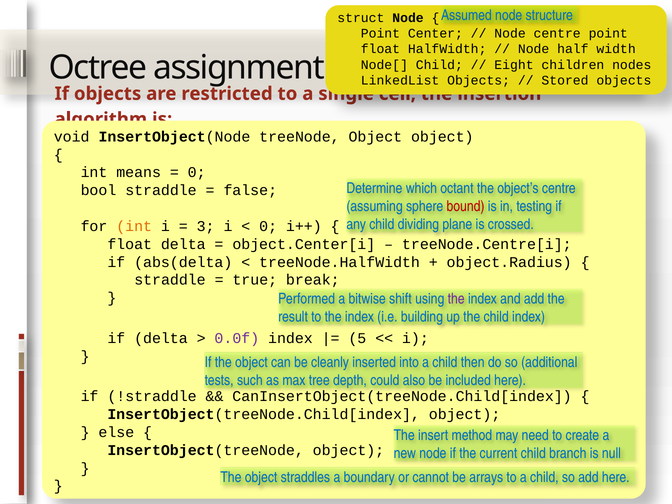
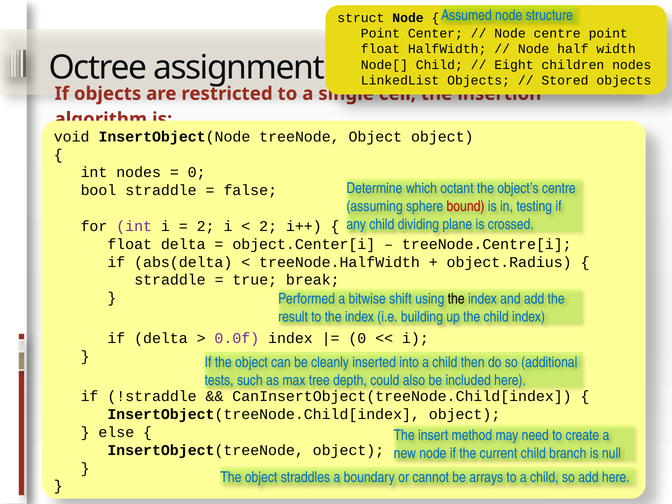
int means: means -> nodes (139, 173)
int colour: orange -> purple (134, 226)
3: 3 -> 2 (206, 226)
0: 0 -> 2 (268, 226)
the colour: purple -> black (456, 299)
5: 5 -> 0 (357, 338)
